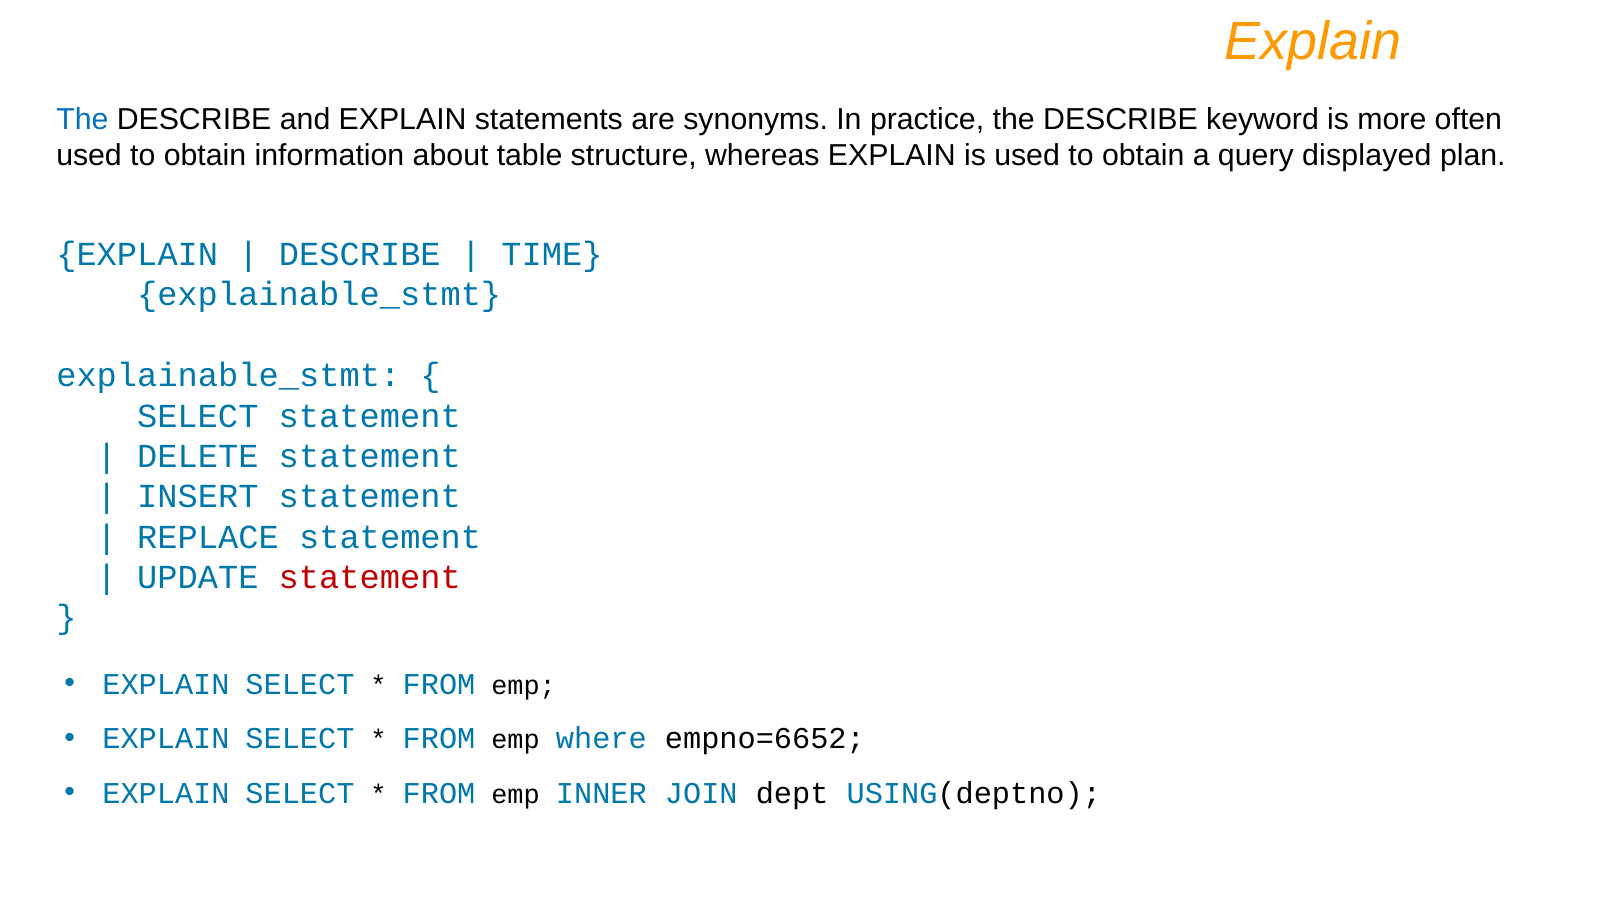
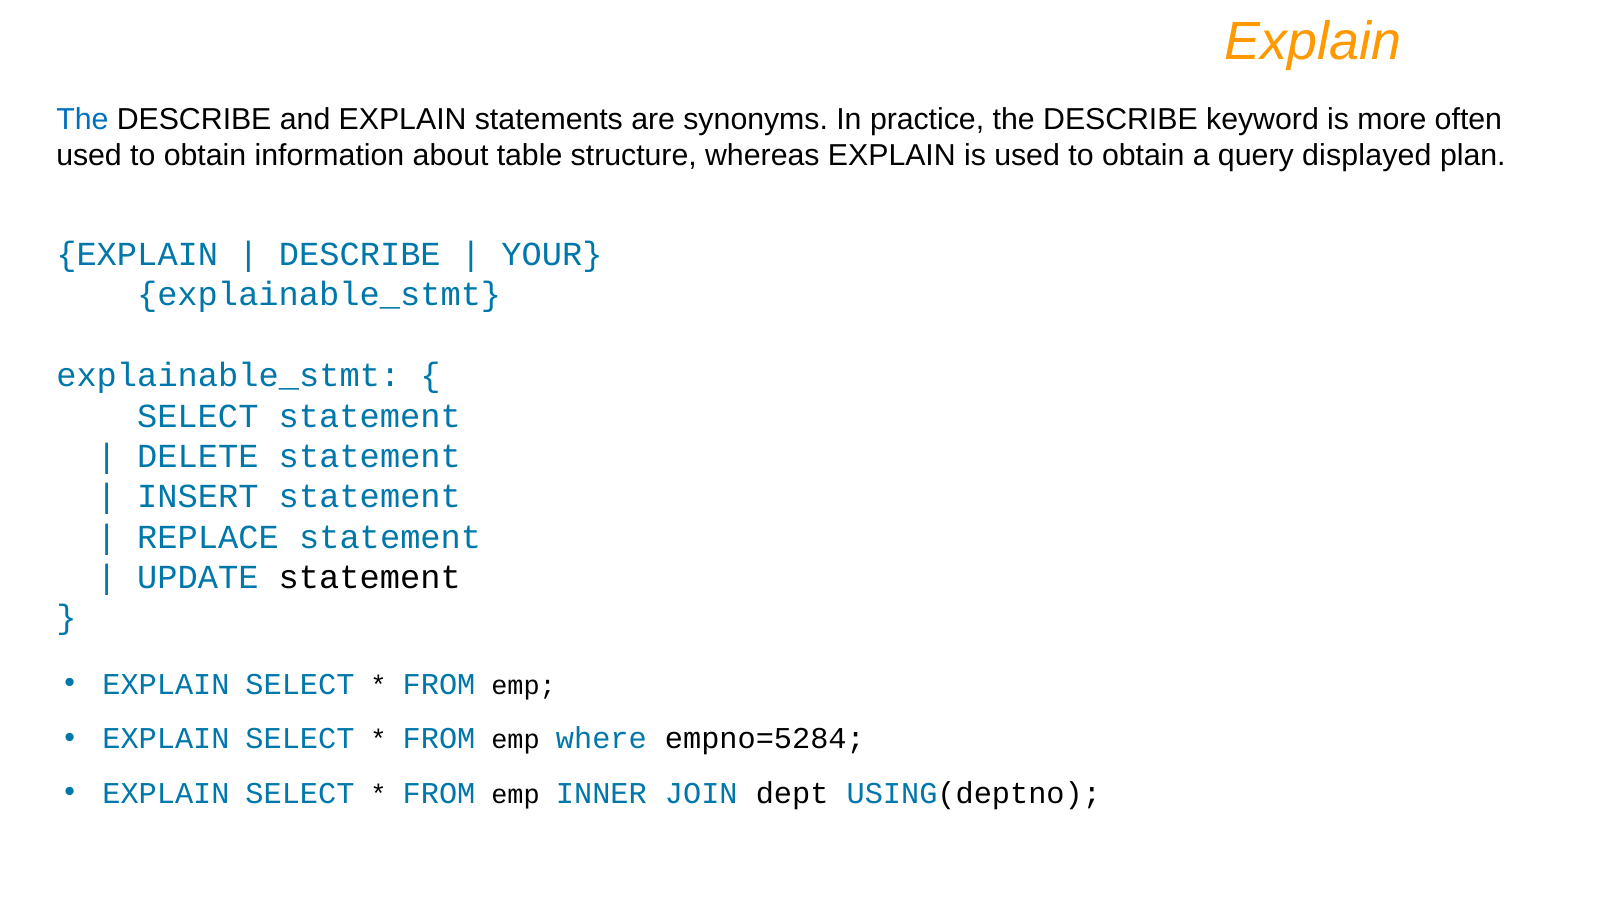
TIME: TIME -> YOUR (552, 255)
statement colour: red -> black (370, 578)
empno=6652: empno=6652 -> empno=5284 (765, 739)
